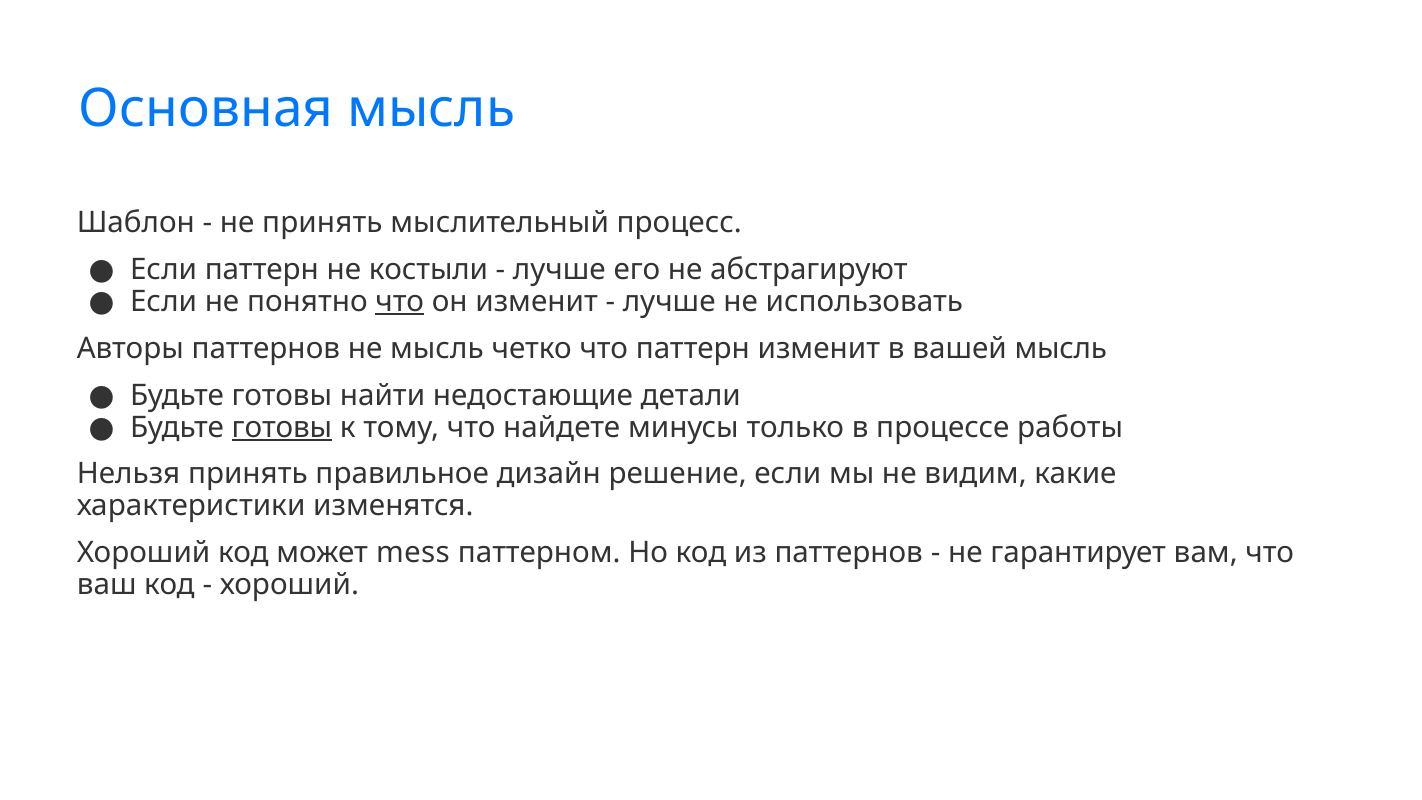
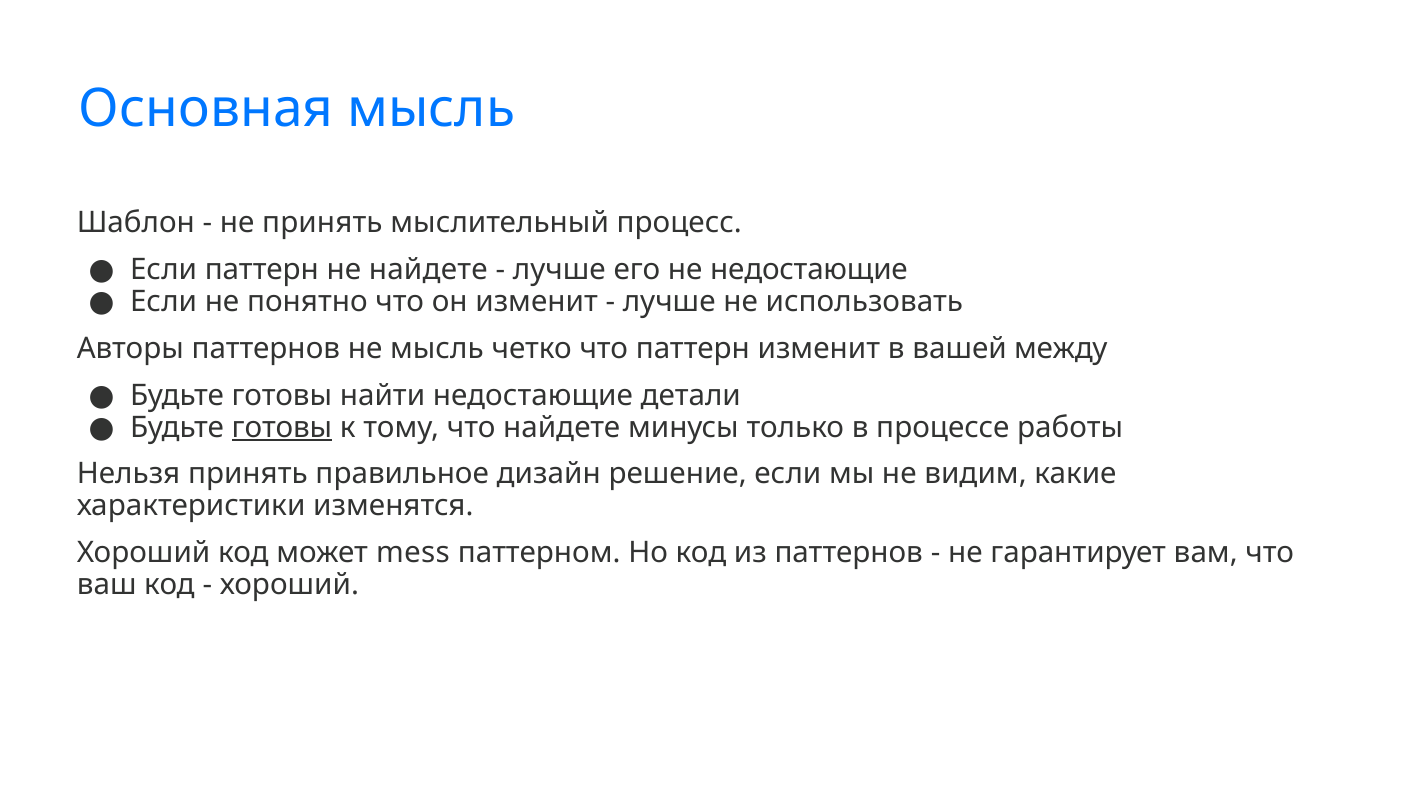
не костыли: костыли -> найдете (428, 270)
не абстрагируют: абстрагируют -> недостающие (809, 270)
что underline: present -> none (400, 302)
вашей мысль: мысль -> между (1061, 348)
